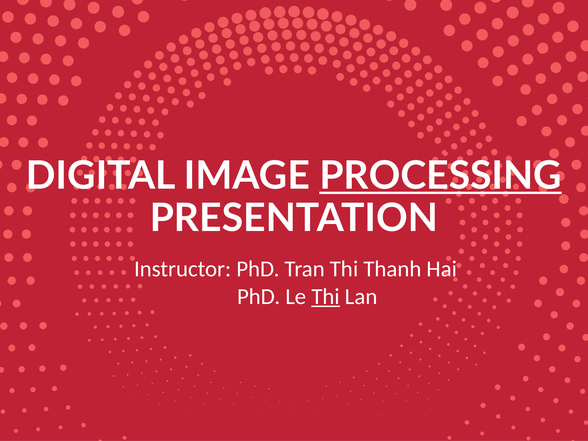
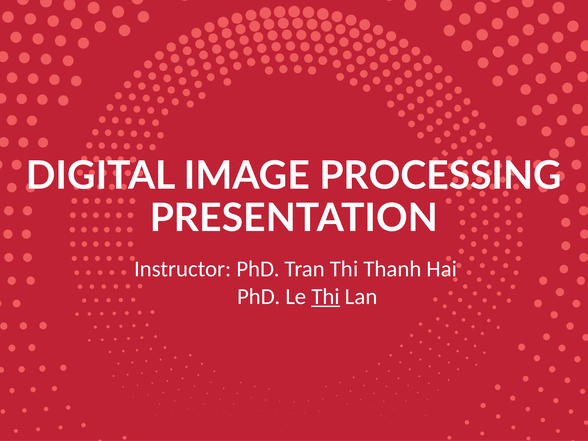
PROCESSING underline: present -> none (441, 176)
